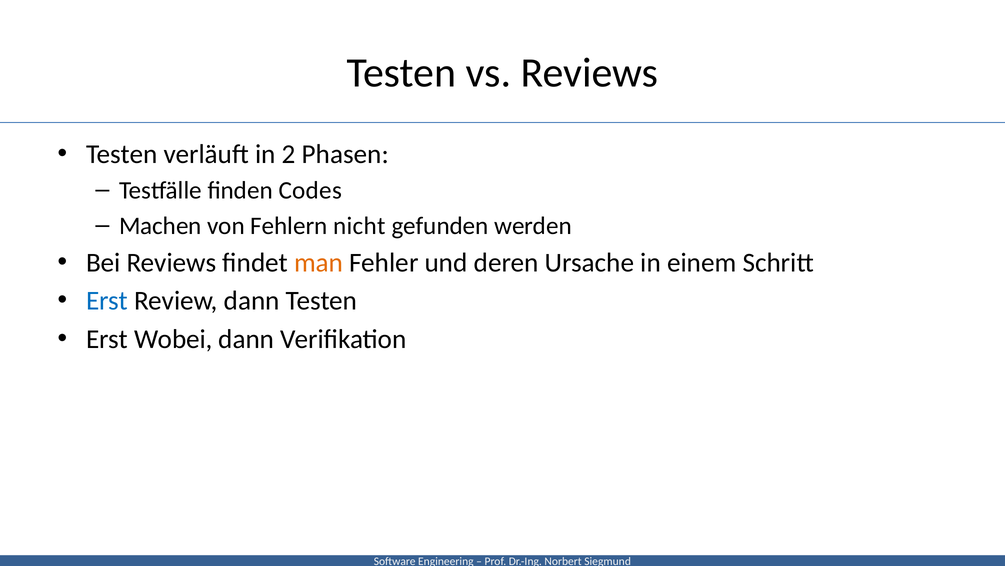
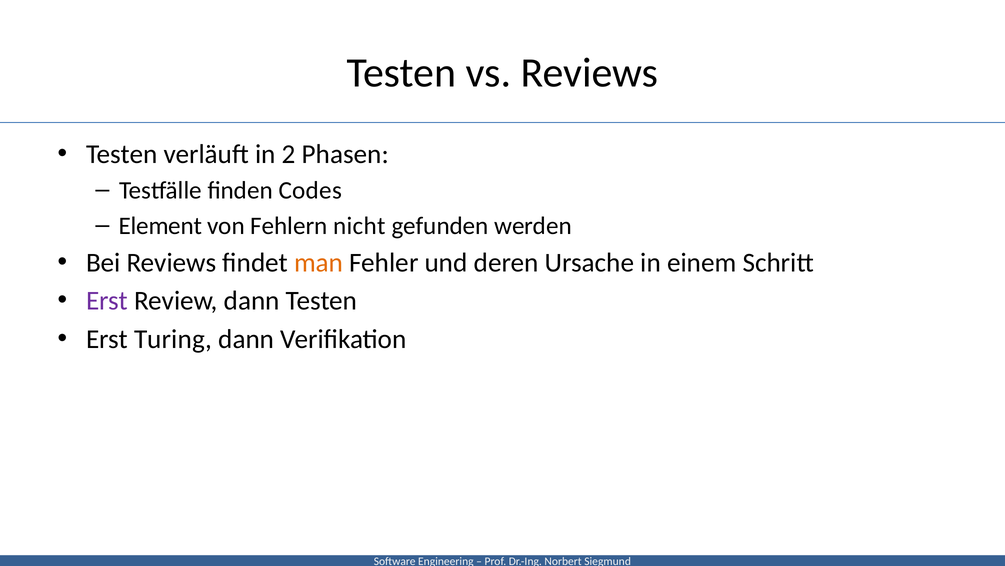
Machen: Machen -> Element (160, 225)
Erst colour: blue -> purple (107, 301)
Wobei: Wobei -> Turing (173, 339)
